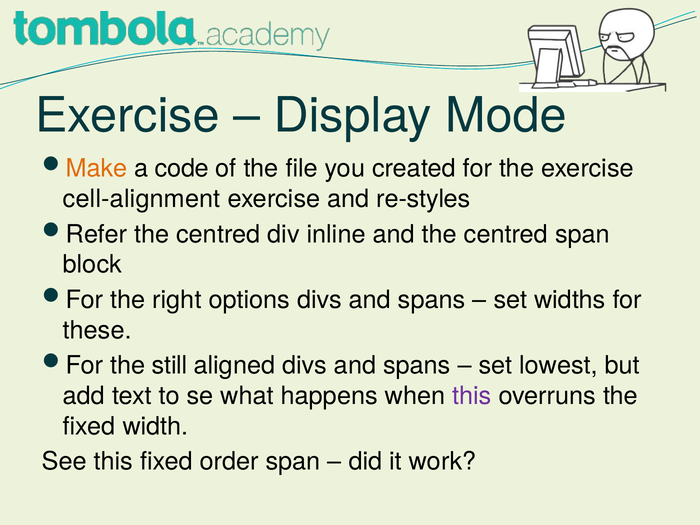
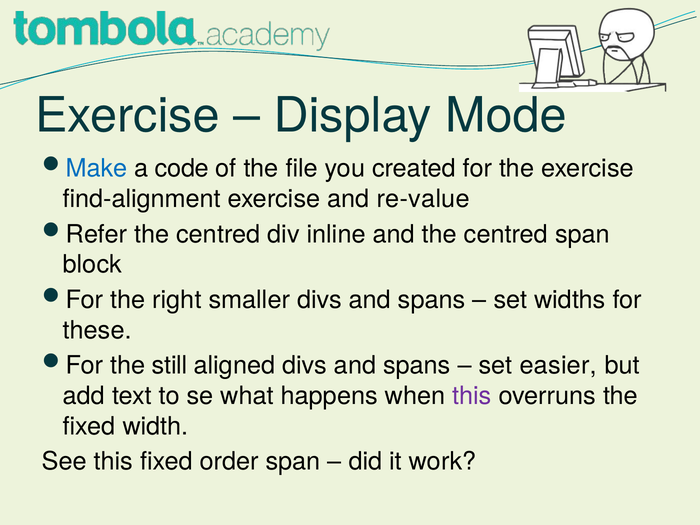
Make colour: orange -> blue (97, 169)
cell-alignment: cell-alignment -> find-alignment (142, 199)
re-styles: re-styles -> re-value (423, 199)
options: options -> smaller (249, 300)
lowest: lowest -> easier (558, 366)
